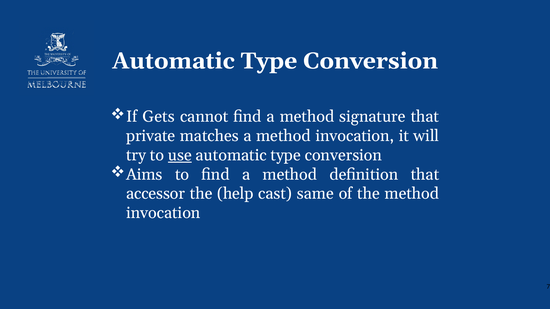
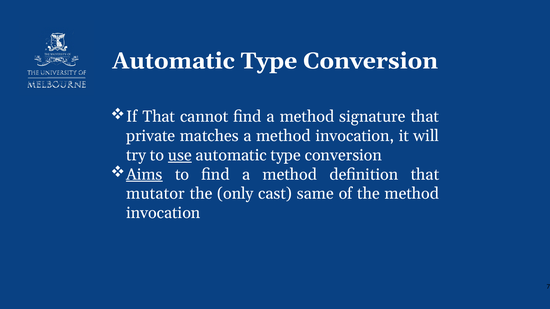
If Gets: Gets -> That (159, 117)
Aims underline: none -> present (144, 175)
accessor: accessor -> mutator (156, 194)
help: help -> only (235, 194)
